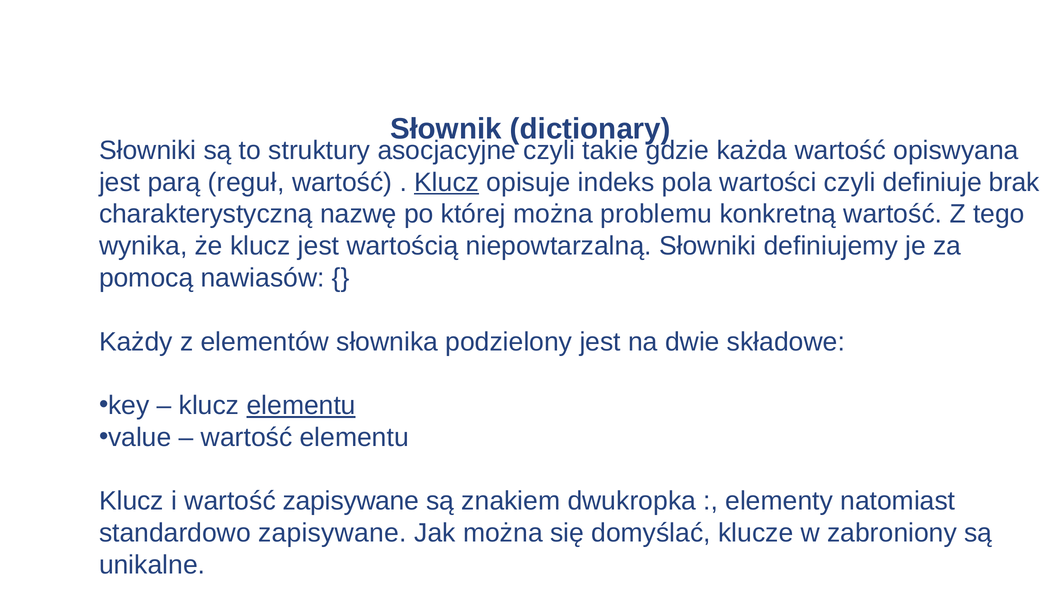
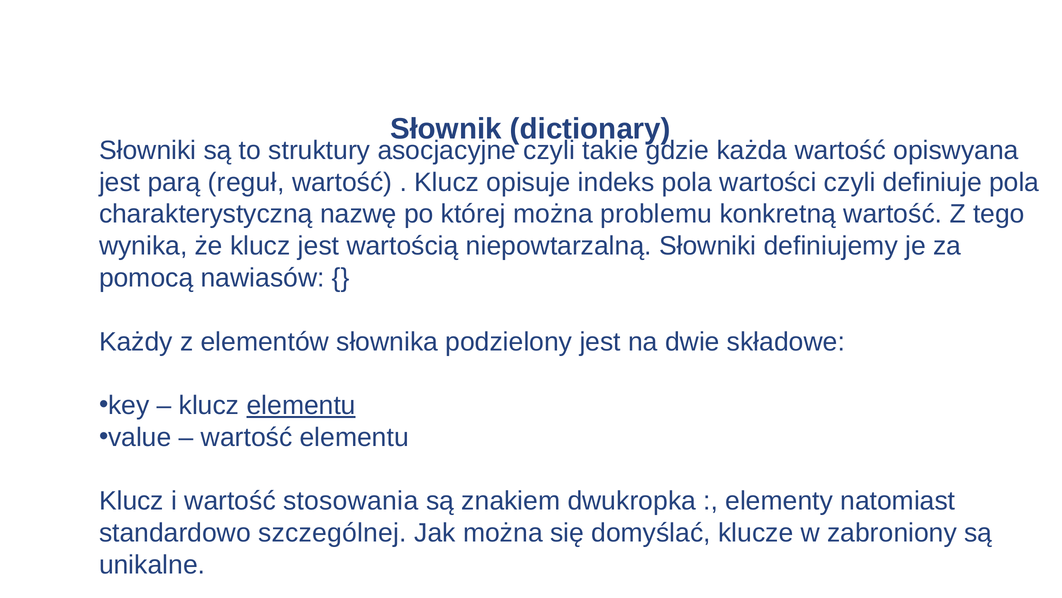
Klucz underline: present -> none (447, 182)
definiuje brak: brak -> pola (1014, 182)
wartość zapisywane: zapisywane -> stosowania (351, 501)
standardowo zapisywane: zapisywane -> szczególnej (333, 533)
